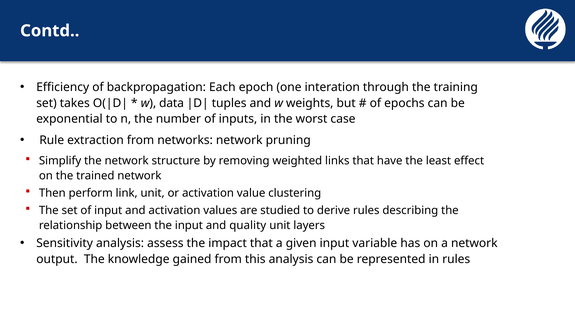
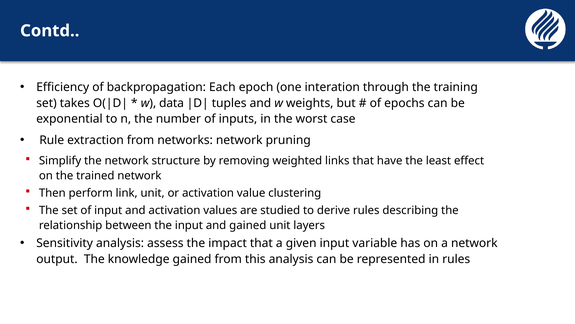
and quality: quality -> gained (248, 225)
